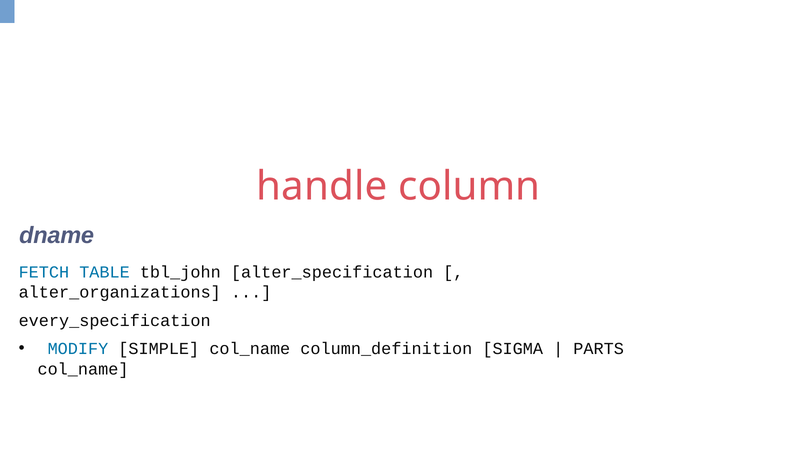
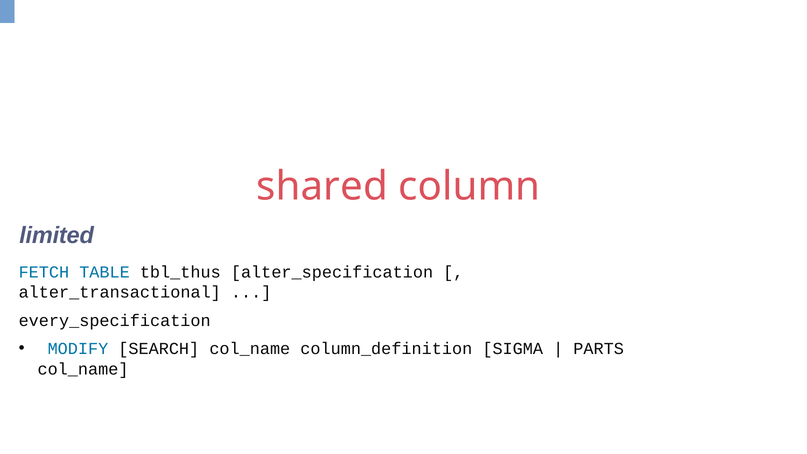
handle: handle -> shared (322, 186)
dname: dname -> limited (57, 236)
tbl_john: tbl_john -> tbl_thus (180, 272)
alter_organizations: alter_organizations -> alter_transactional (120, 292)
SIMPLE: SIMPLE -> SEARCH (159, 349)
